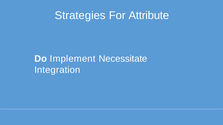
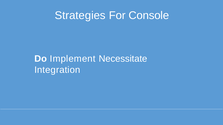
Attribute: Attribute -> Console (149, 15)
